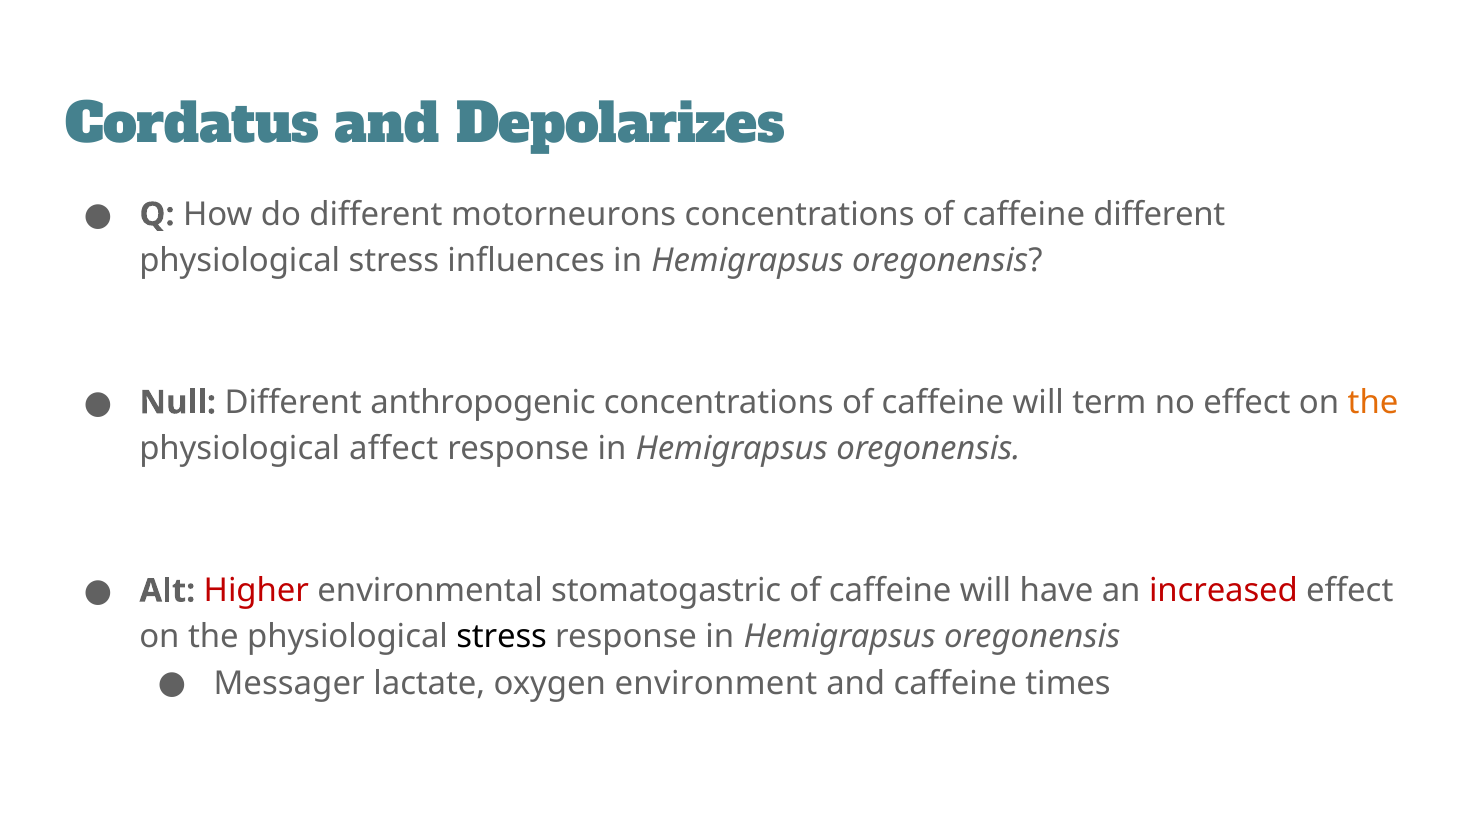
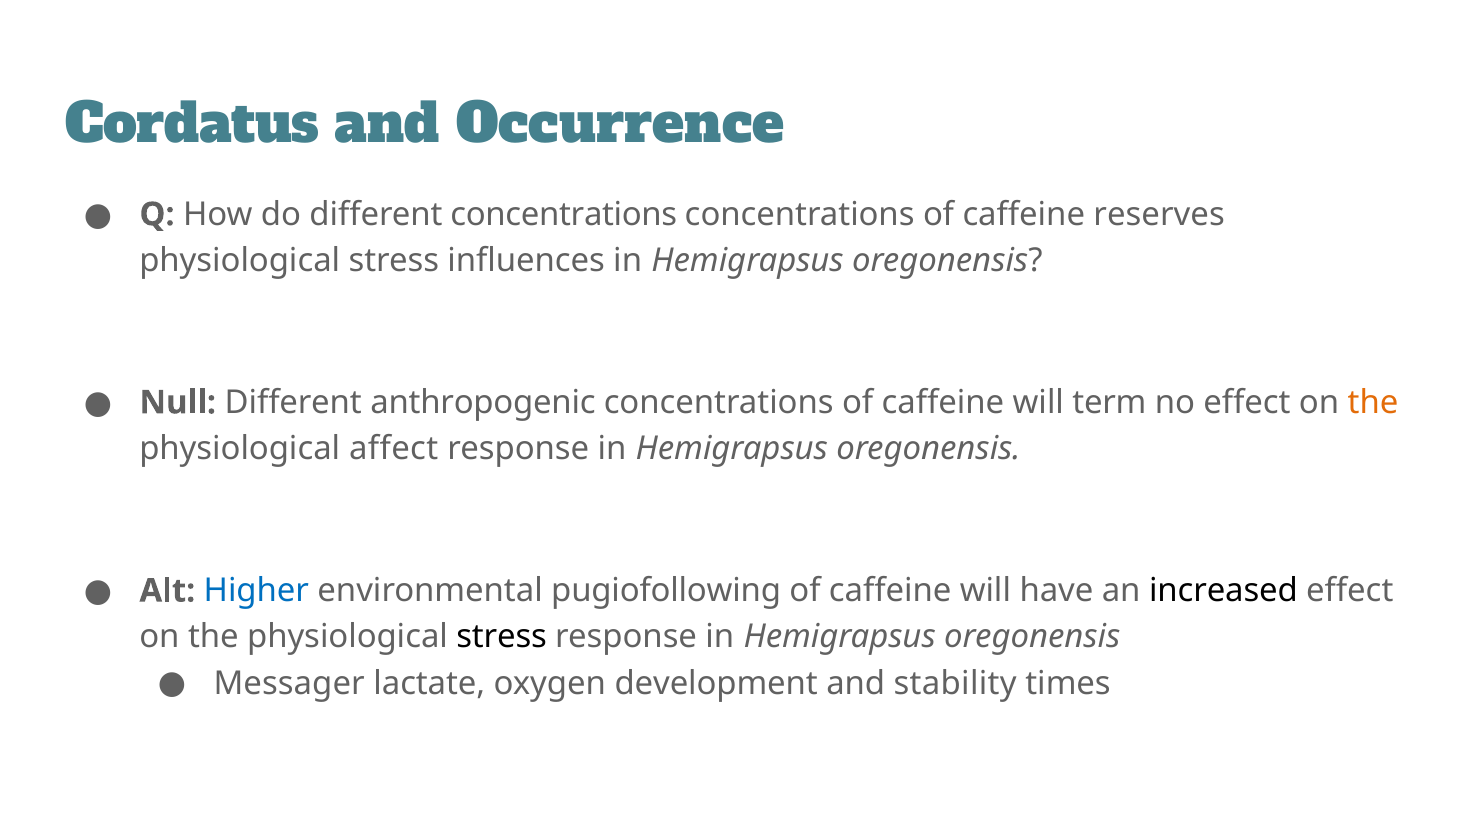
Depolarizes: Depolarizes -> Occurrence (620, 125)
different motorneurons: motorneurons -> concentrations (564, 214)
caffeine different: different -> reserves (1159, 214)
Higher colour: red -> blue (256, 591)
stomatogastric: stomatogastric -> pugiofollowing (666, 591)
increased colour: red -> black (1223, 591)
environment: environment -> development (716, 683)
and caffeine: caffeine -> stability (955, 683)
